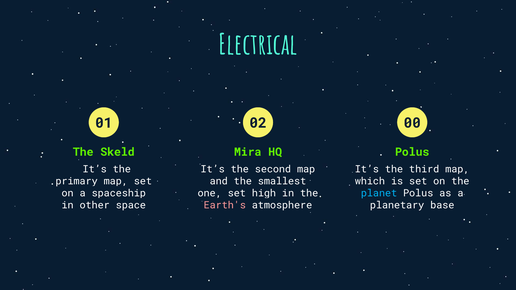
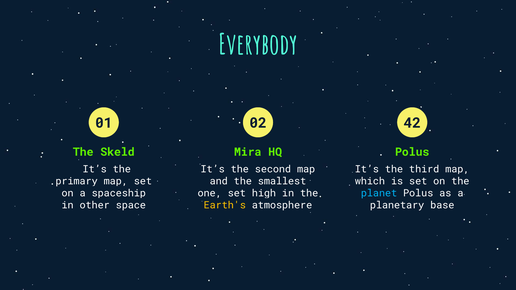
Electrical: Electrical -> Everybody (258, 45)
00: 00 -> 42 (412, 123)
Earth's colour: pink -> yellow (225, 205)
